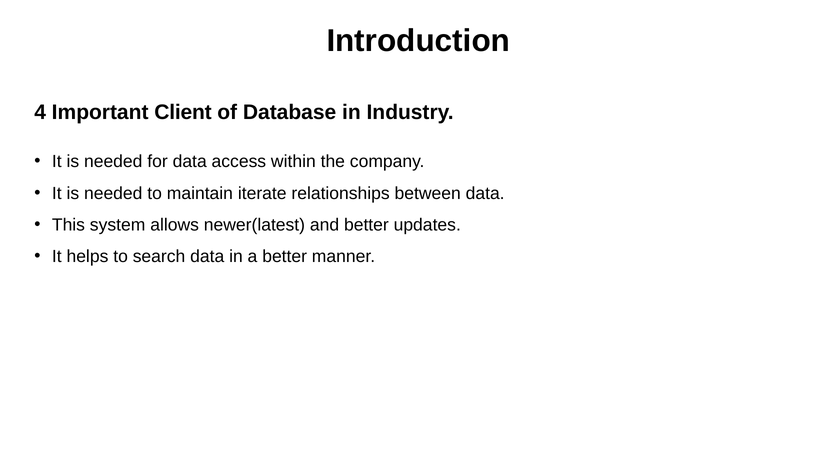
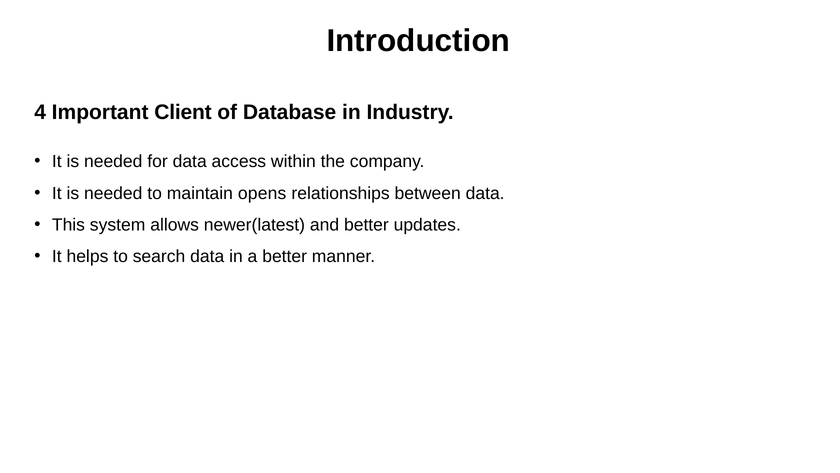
iterate: iterate -> opens (262, 193)
